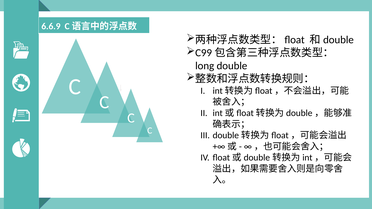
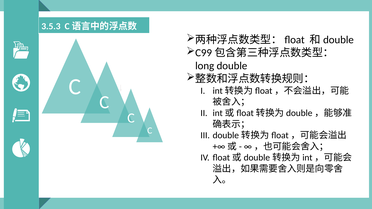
6.6.9: 6.6.9 -> 3.5.3 (51, 26)
